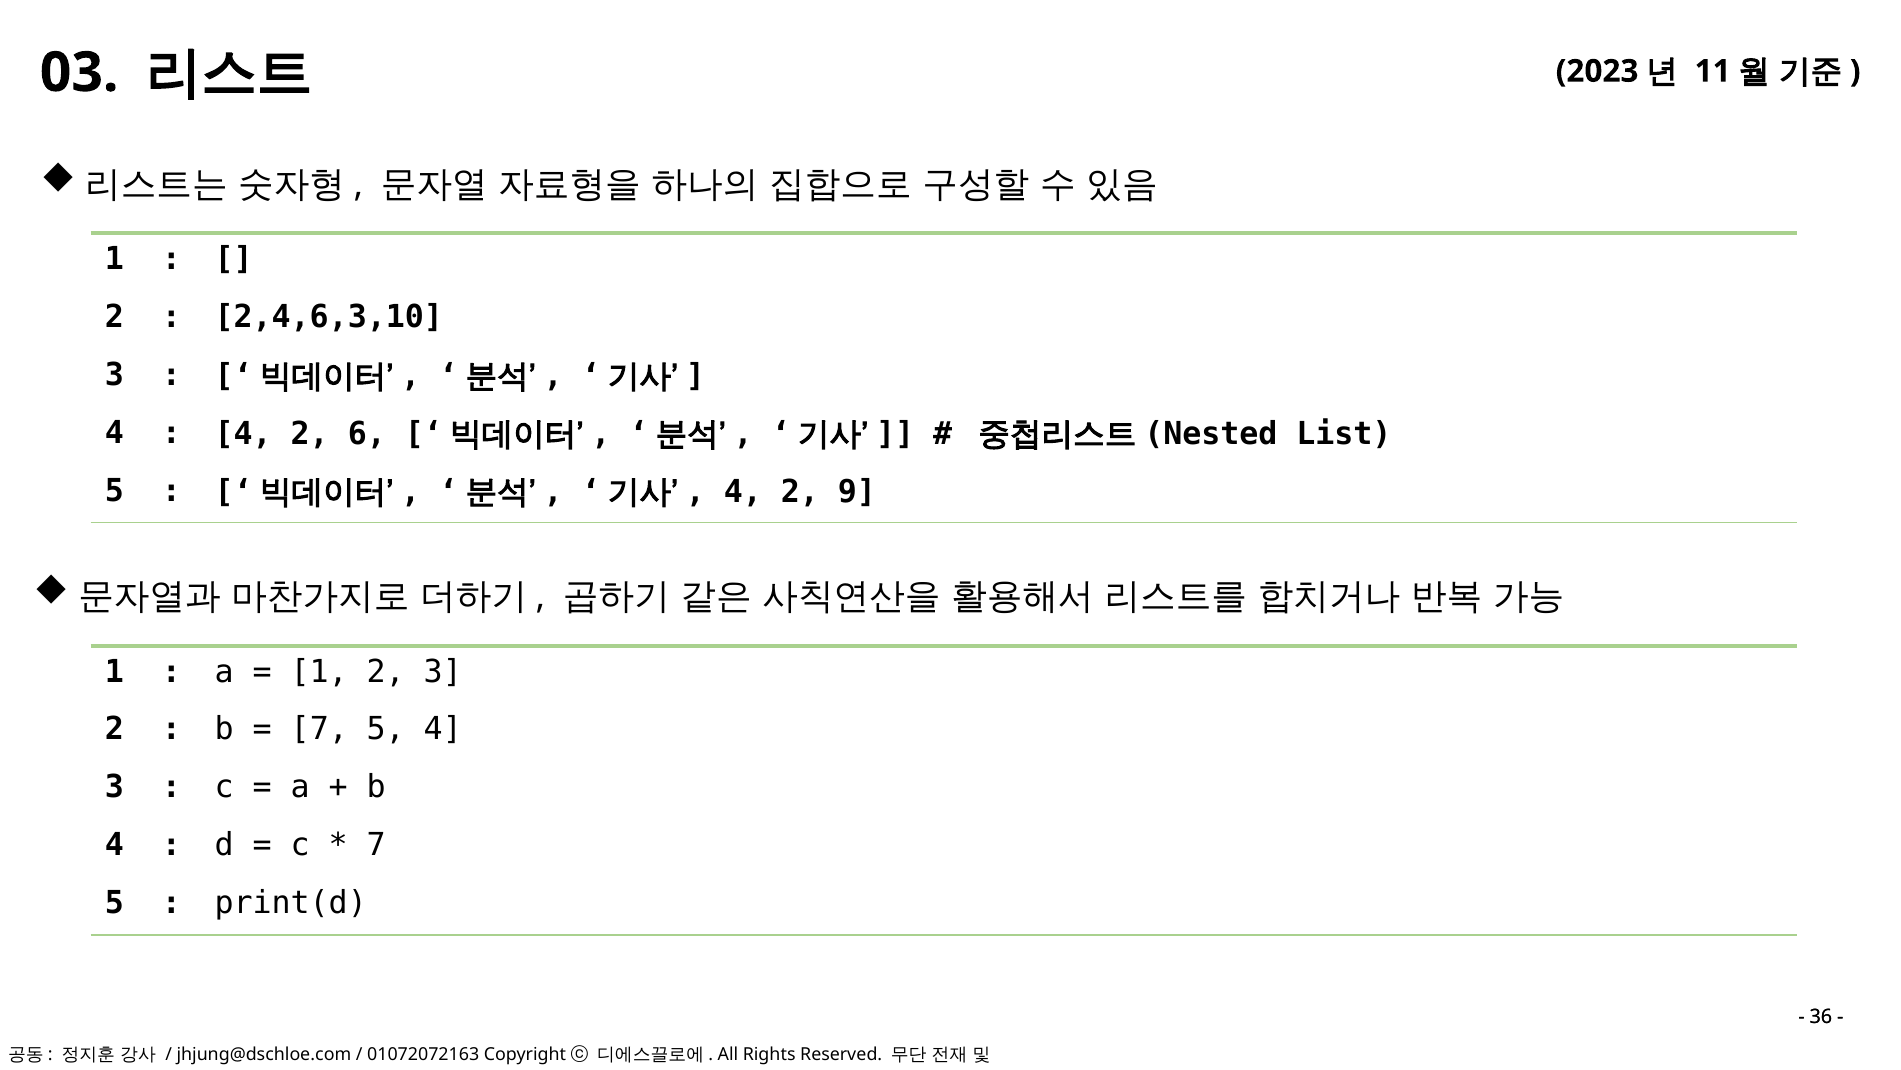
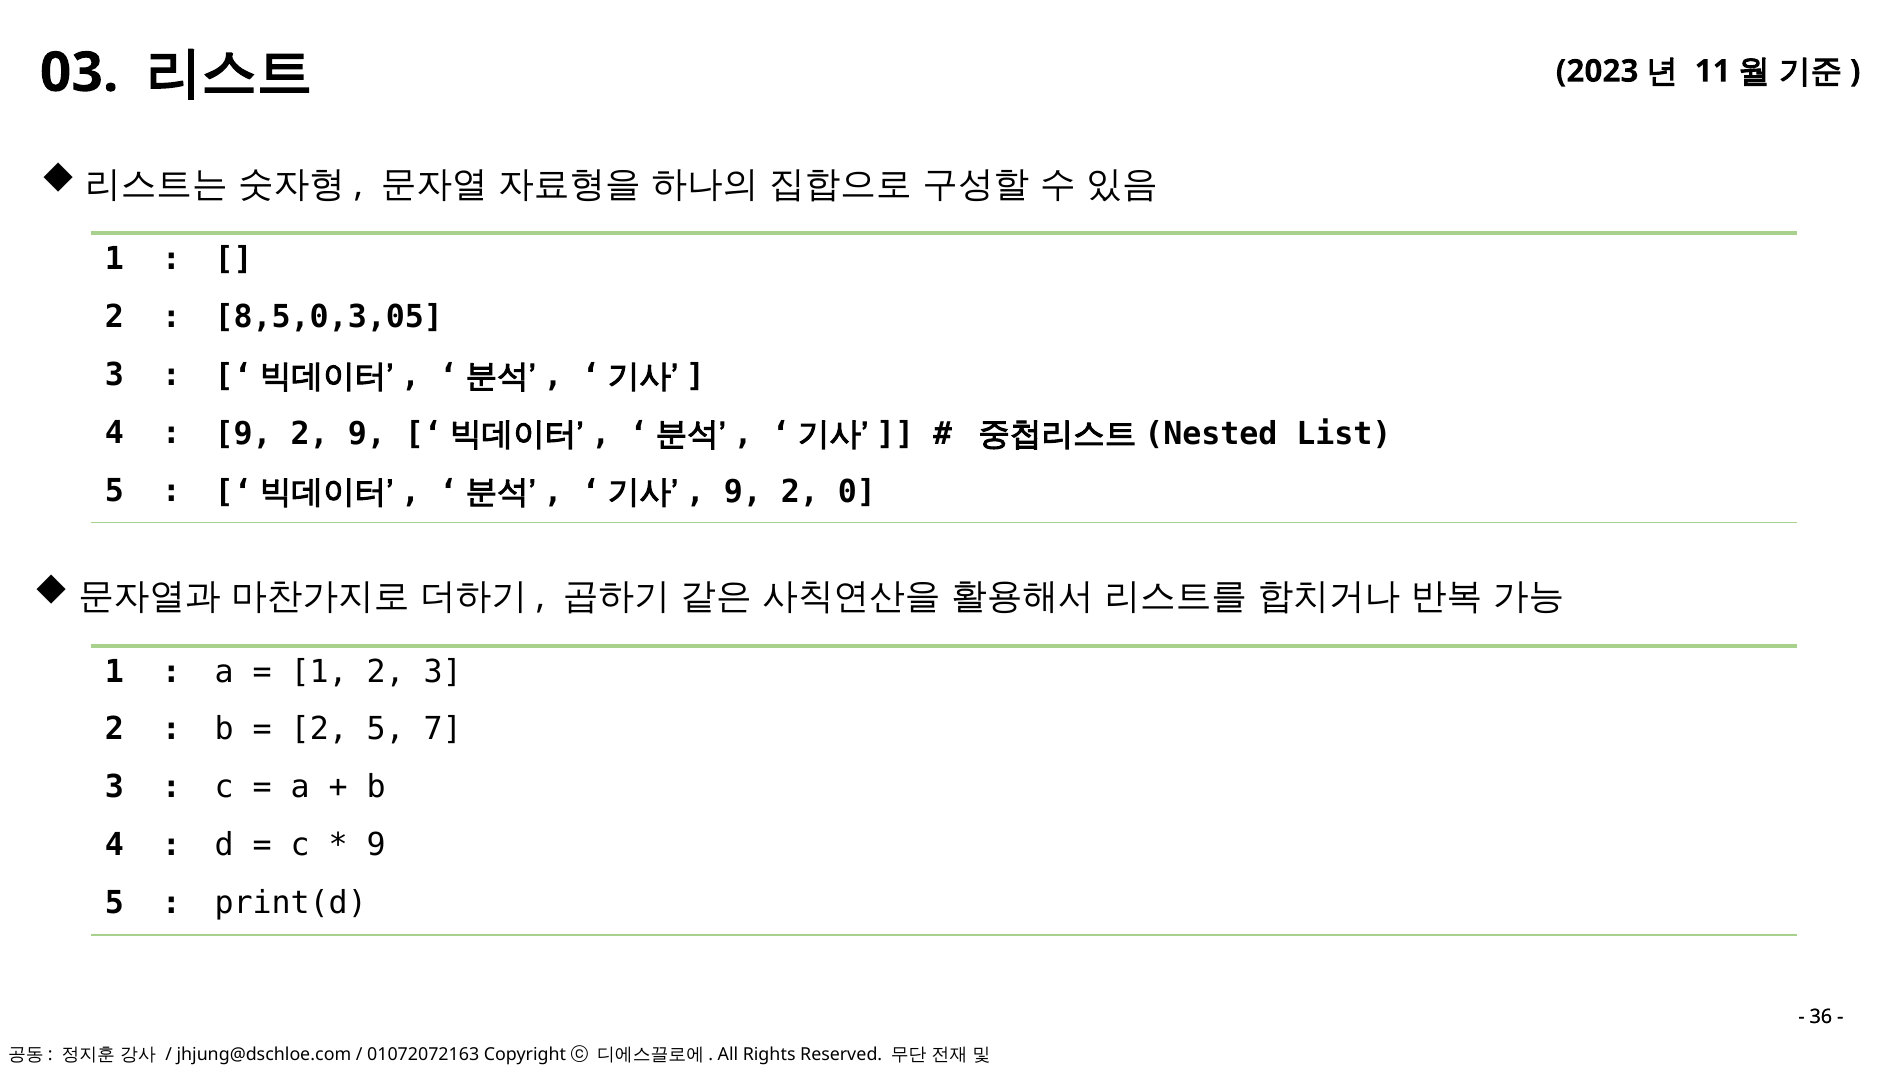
2,4,6,3,10: 2,4,6,3,10 -> 8,5,0,3,05 (329, 317)
4: 4 -> 9 (243, 434)
2 6: 6 -> 9 (367, 434)
4: 4 -> 9 (743, 492)
9: 9 -> 0 (857, 492)
7: 7 -> 2 (319, 729)
5 4: 4 -> 7 (443, 729)
7: 7 -> 9 (376, 845)
